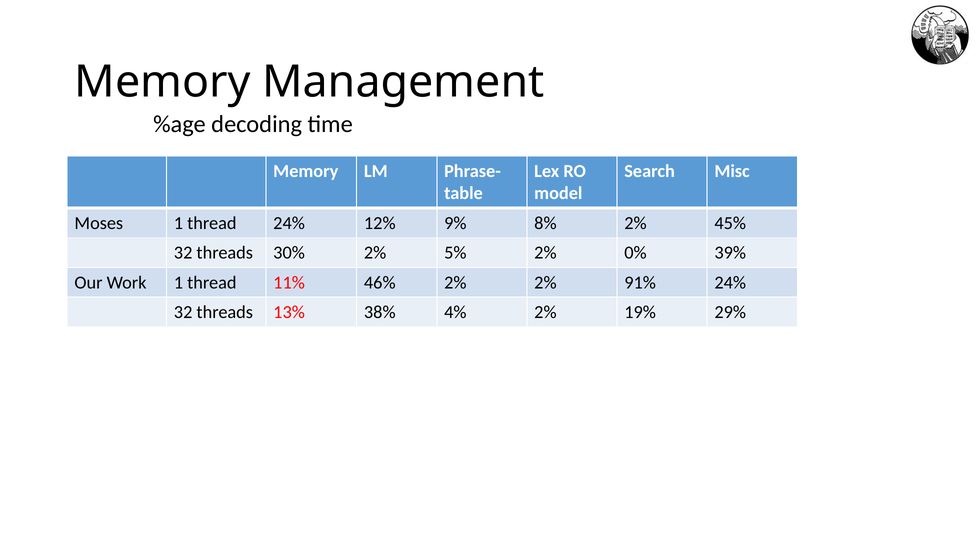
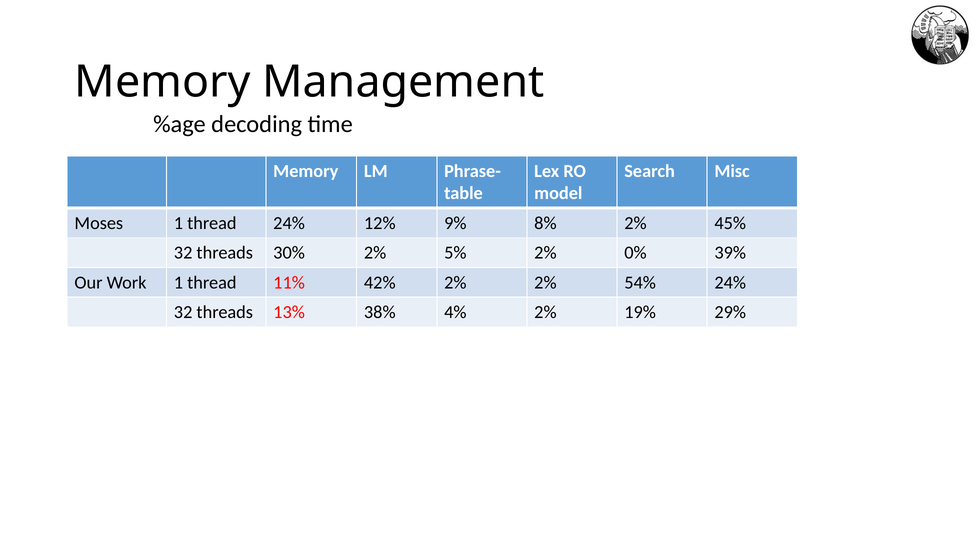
46%: 46% -> 42% (380, 283)
91%: 91% -> 54% (640, 283)
